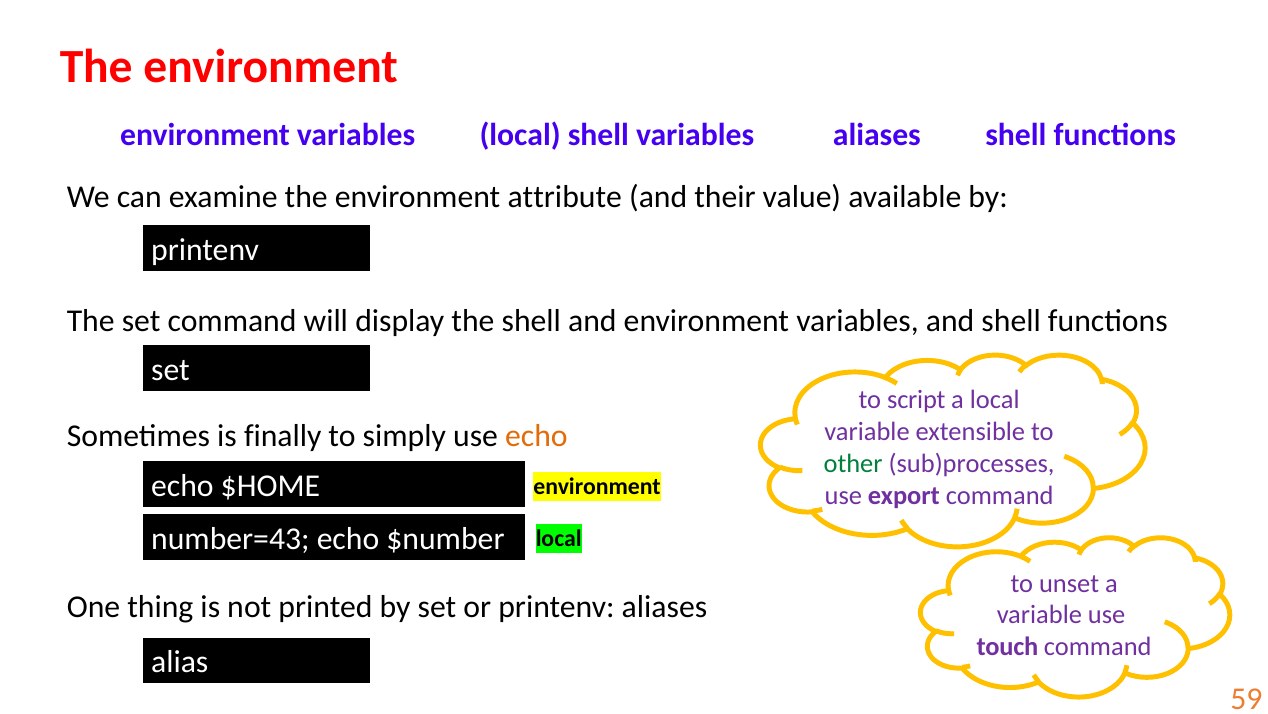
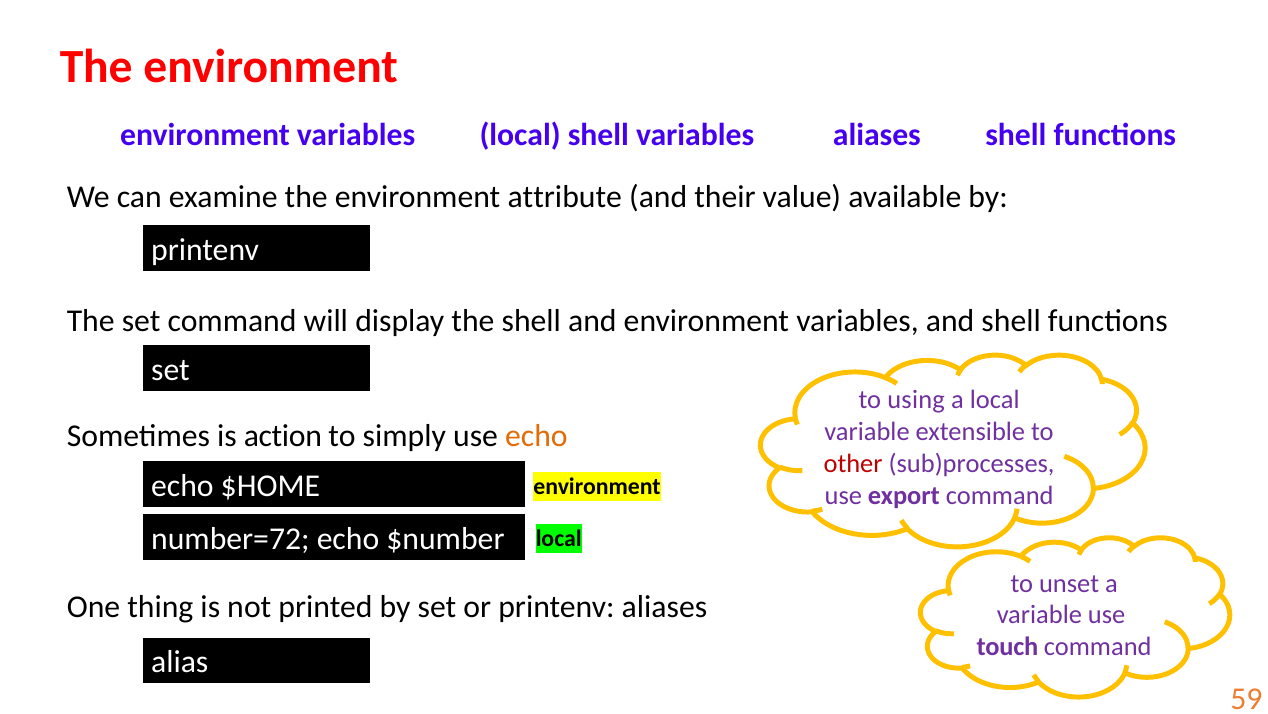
script: script -> using (916, 400)
finally: finally -> action (283, 436)
other colour: green -> red (853, 463)
number=43: number=43 -> number=72 (230, 539)
